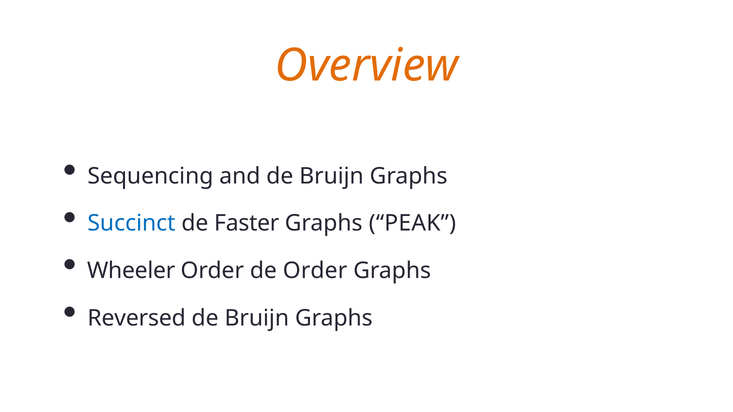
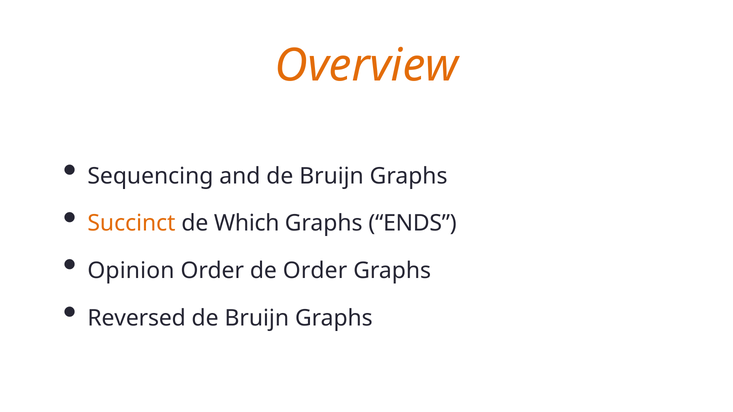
Succinct colour: blue -> orange (131, 224)
Faster: Faster -> Which (247, 224)
PEAK: PEAK -> ENDS (413, 224)
Wheeler: Wheeler -> Opinion (131, 271)
